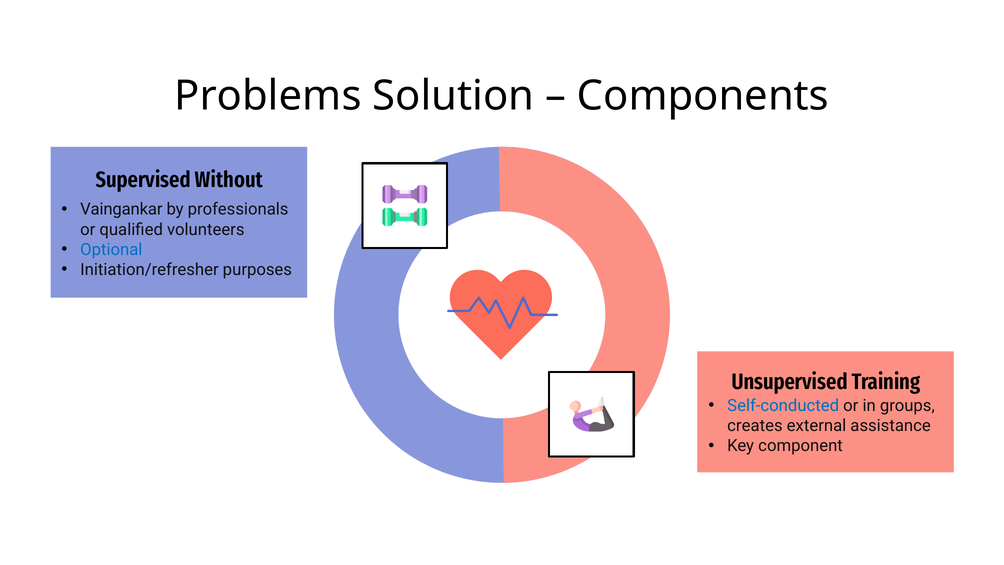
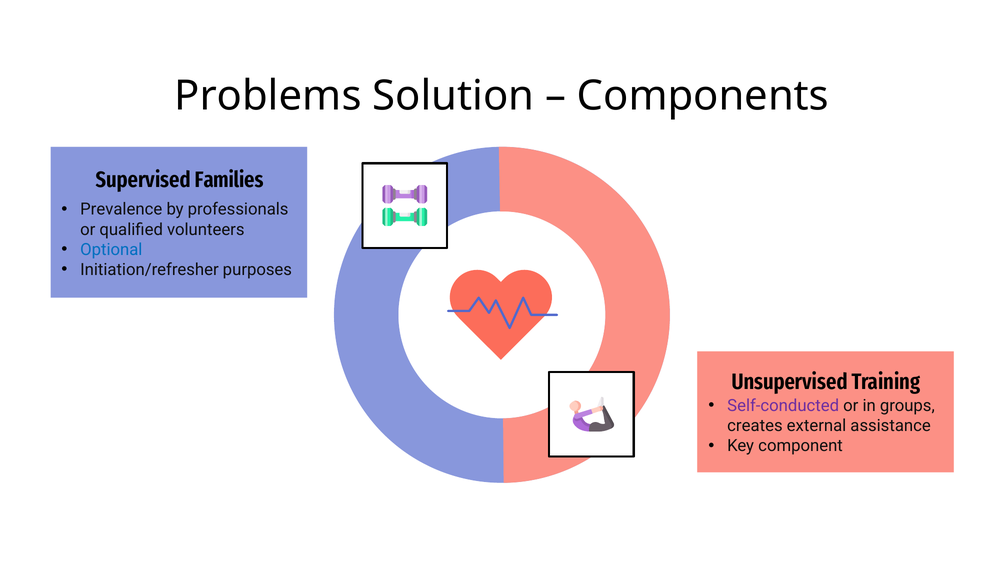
Without: Without -> Families (229, 180)
Vaingankar: Vaingankar -> Prevalence (121, 209)
Self-conducted colour: blue -> purple (783, 406)
